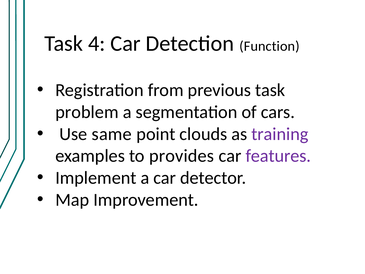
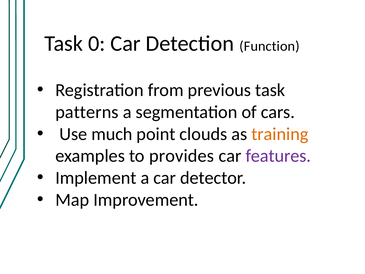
4: 4 -> 0 (97, 43)
problem: problem -> patterns (87, 112)
same: same -> much (112, 134)
training colour: purple -> orange (280, 134)
